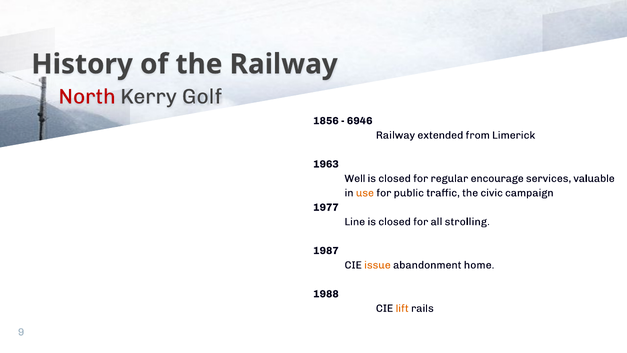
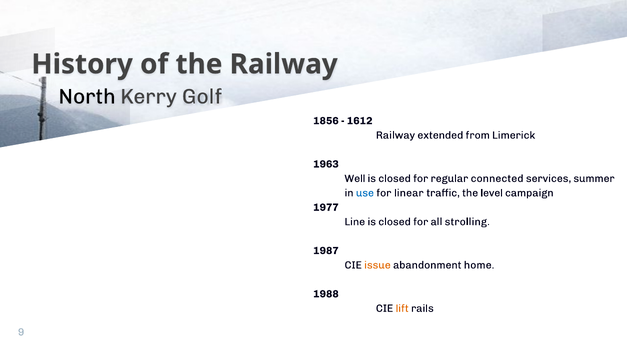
North colour: red -> black (87, 96)
6946: 6946 -> 1612 (360, 121)
encourage: encourage -> connected (497, 178)
valuable: valuable -> summer (594, 178)
use colour: orange -> blue (365, 193)
public: public -> linear (409, 193)
civic: civic -> level (492, 193)
